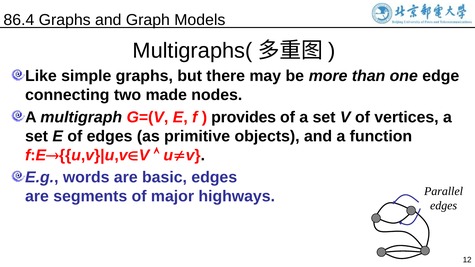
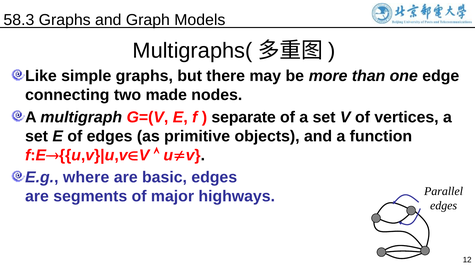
86.4: 86.4 -> 58.3 (19, 20)
provides: provides -> separate (244, 117)
words: words -> where (86, 177)
